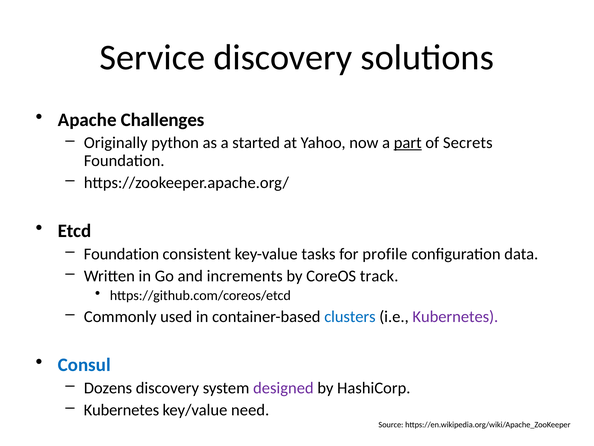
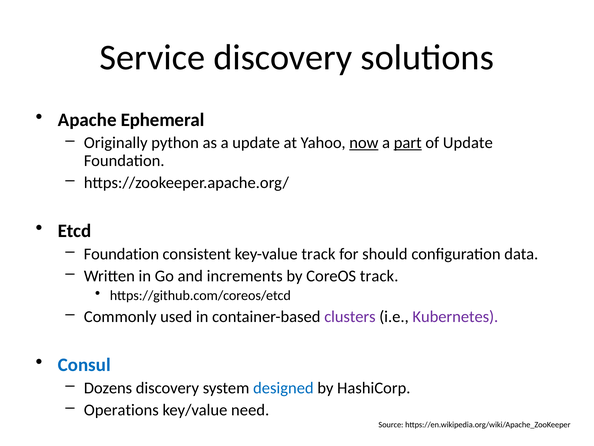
Challenges: Challenges -> Ephemeral (163, 120)
a started: started -> update (256, 143)
now underline: none -> present (364, 143)
of Secrets: Secrets -> Update (468, 143)
key-value tasks: tasks -> track (318, 254)
profile: profile -> should (385, 254)
clusters colour: blue -> purple (350, 316)
designed colour: purple -> blue (283, 387)
Kubernetes: Kubernetes -> Operations (121, 409)
